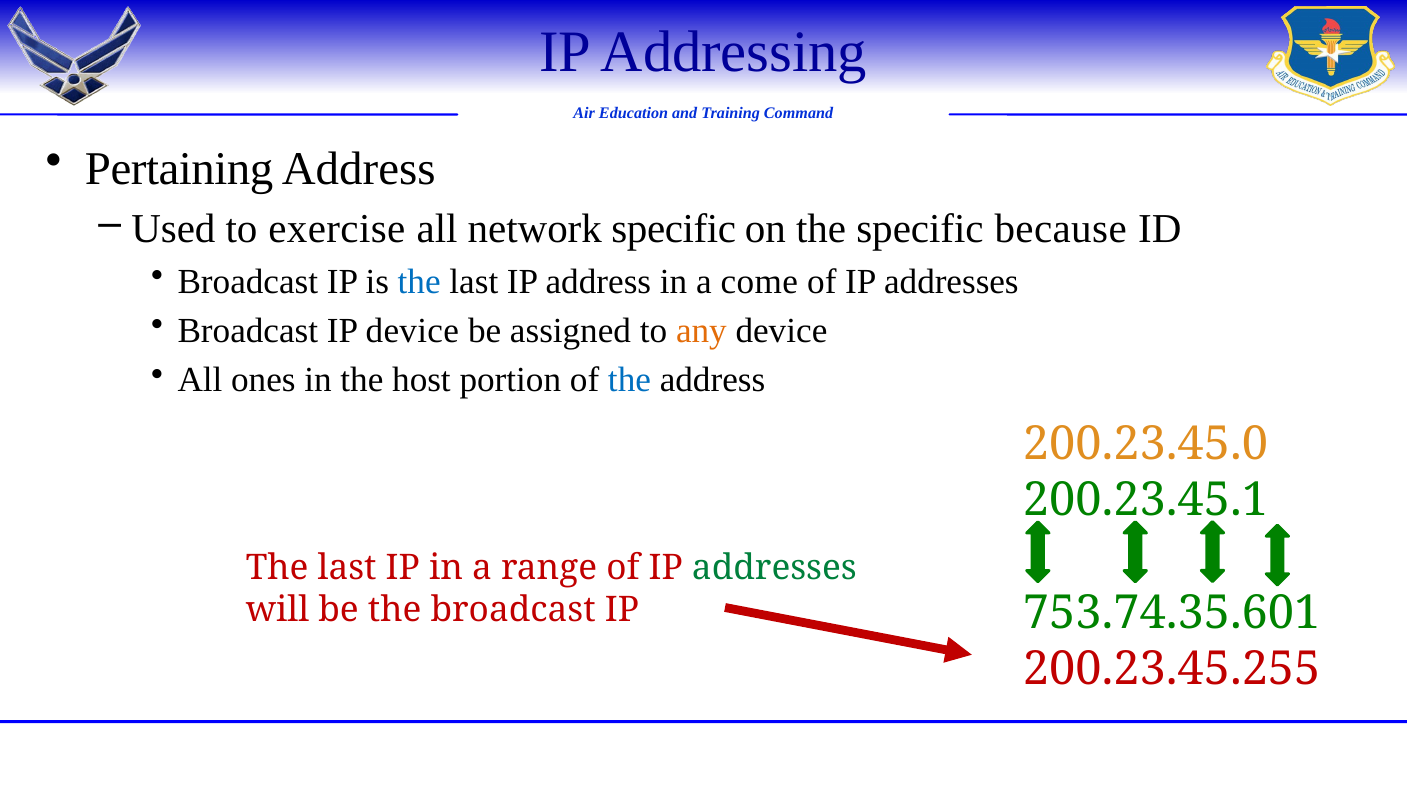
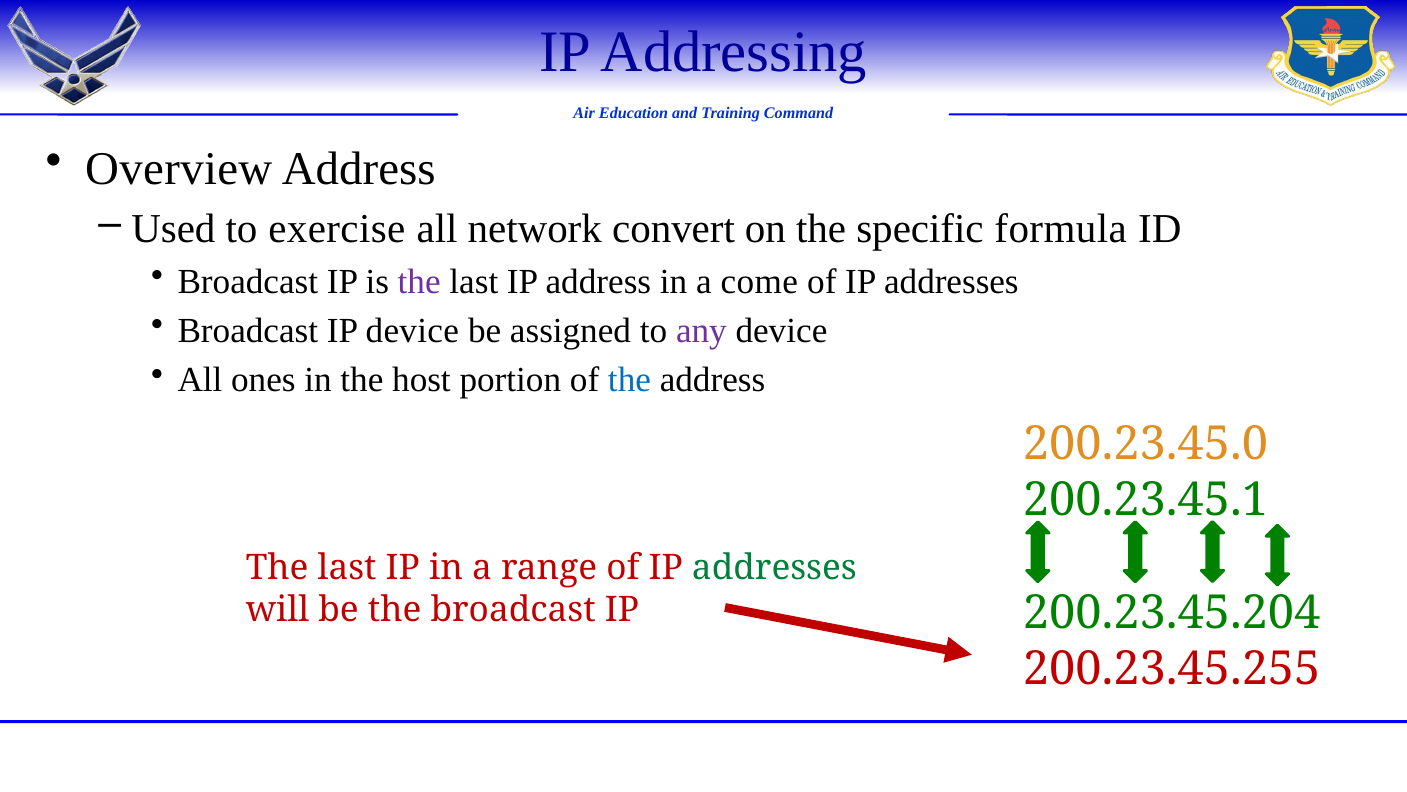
Pertaining: Pertaining -> Overview (179, 168)
network specific: specific -> convert (674, 229)
because: because -> formula (1061, 229)
the colour: blue -> purple (419, 281)
any colour: orange -> purple (701, 331)
753.74.35.601: 753.74.35.601 -> 200.23.45.204 (1172, 613)
